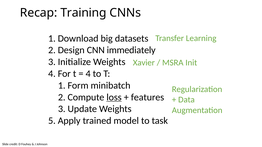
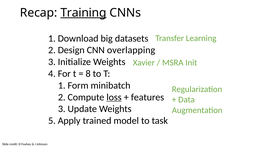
Training underline: none -> present (83, 13)
immediately: immediately -> overlapping (131, 50)
4: 4 -> 8 (88, 74)
